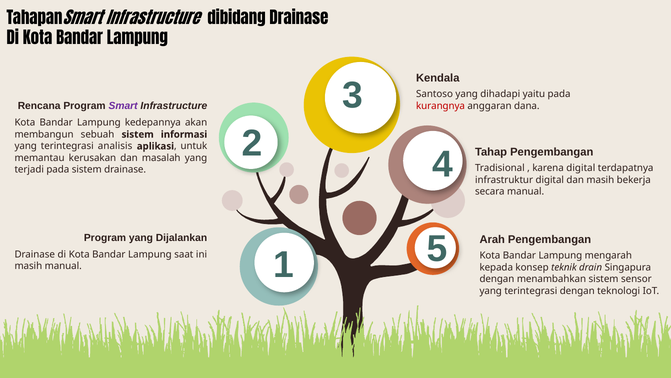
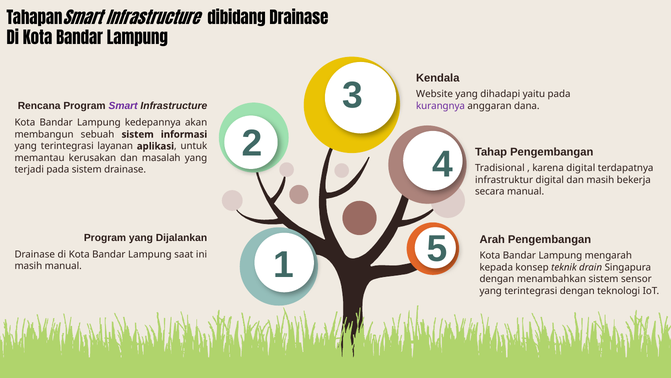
Santoso: Santoso -> Website (435, 94)
kurangnya colour: red -> purple (441, 106)
analisis: analisis -> layanan (115, 146)
